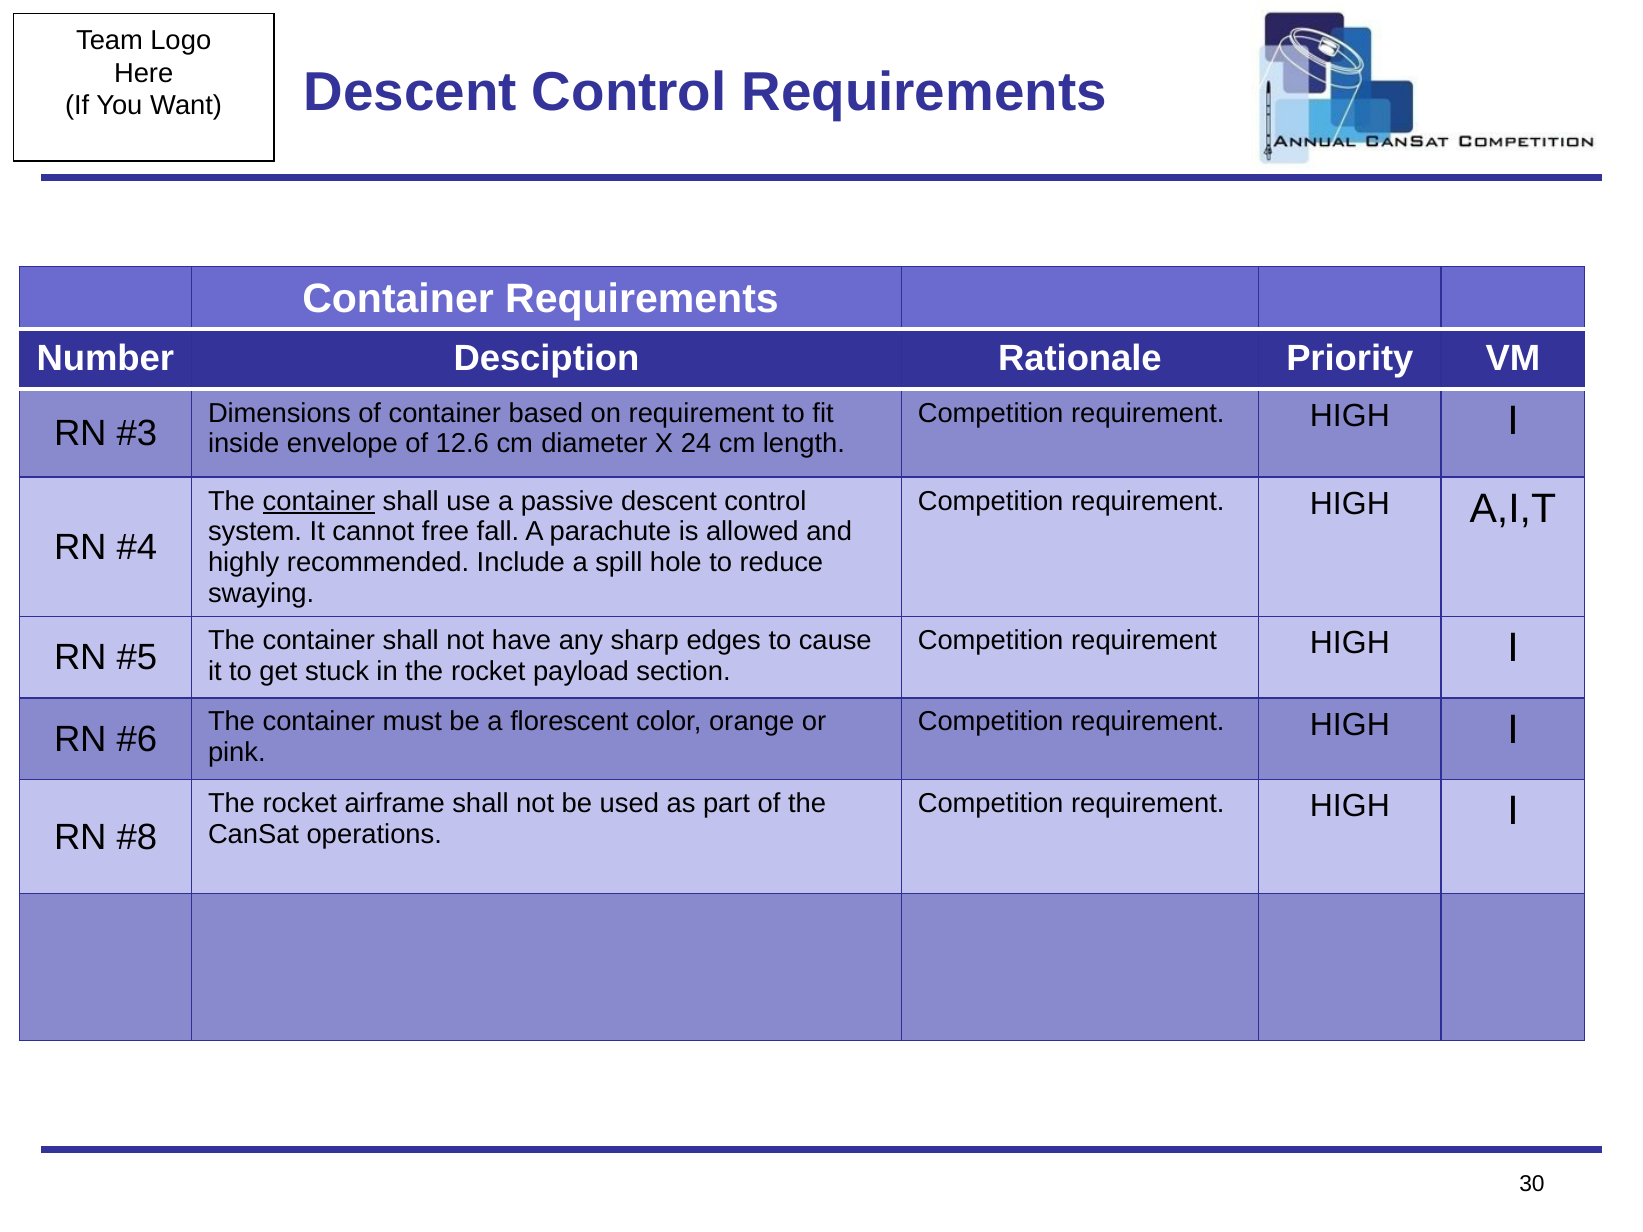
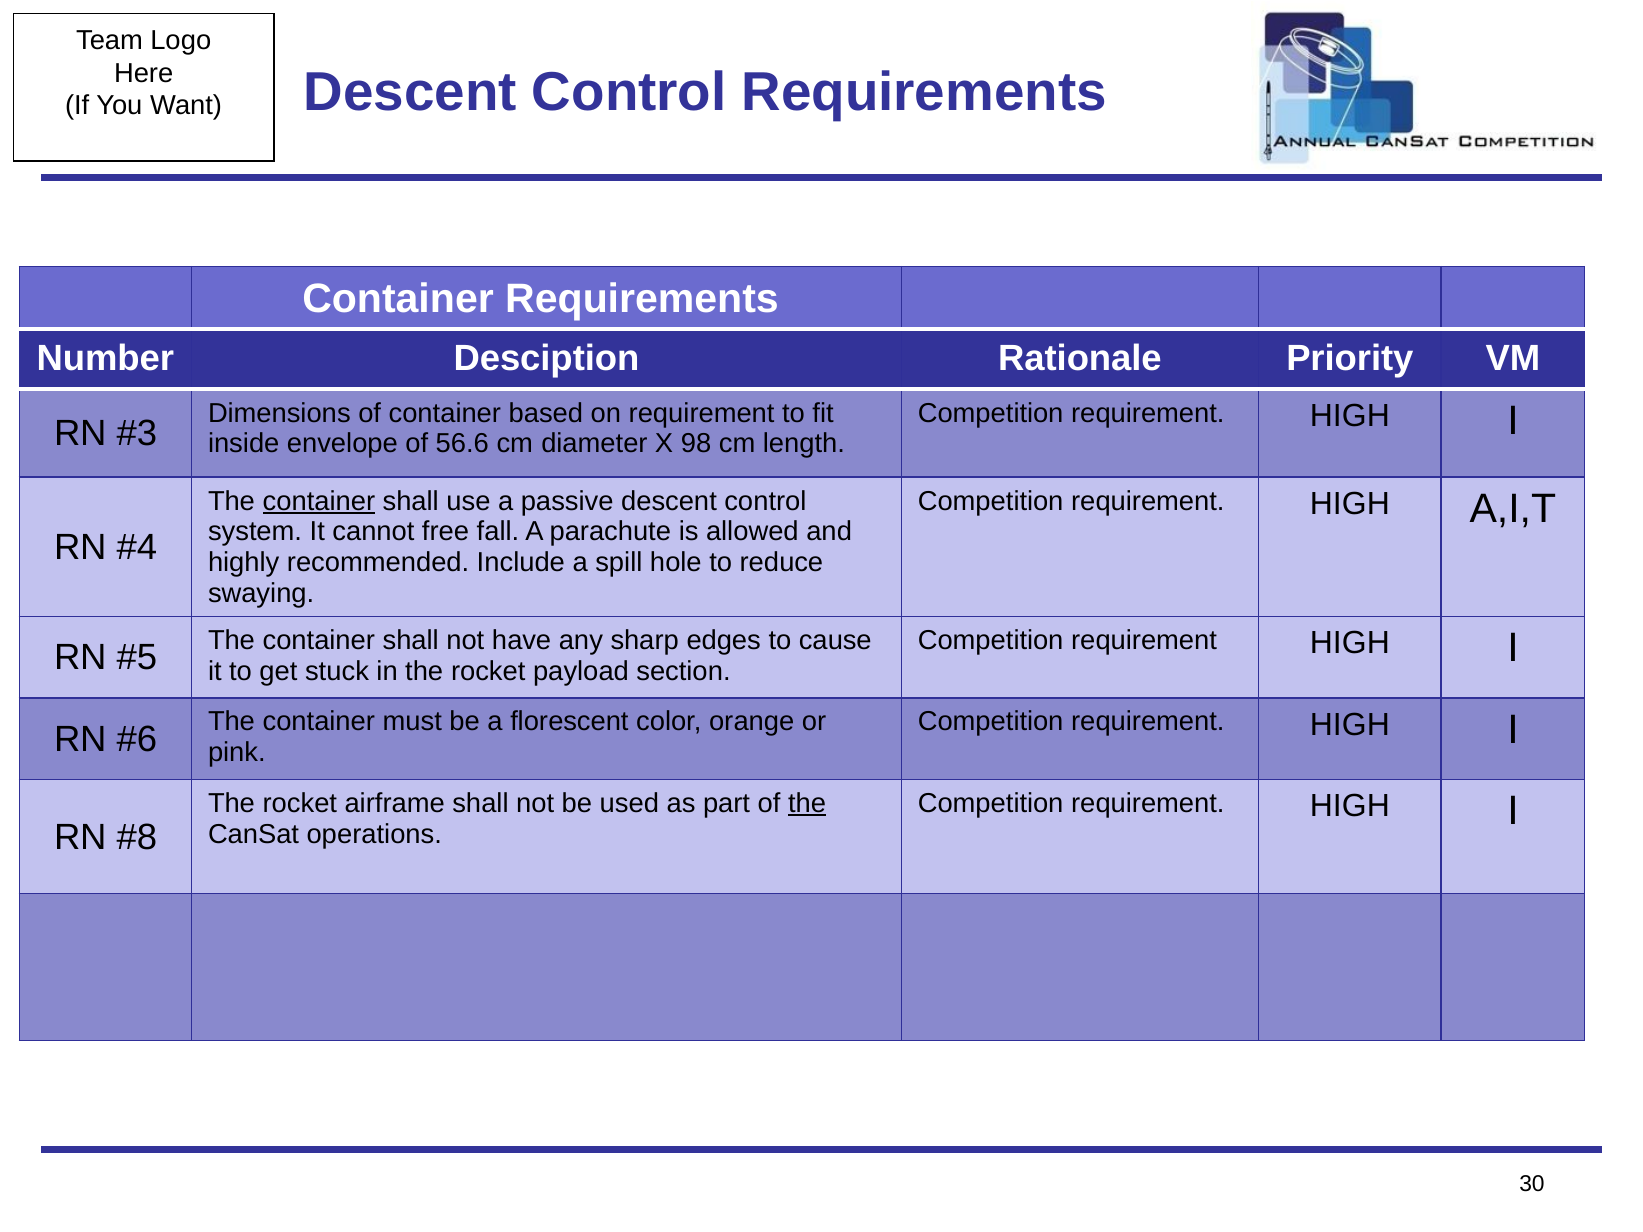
12.6: 12.6 -> 56.6 (462, 444)
24: 24 -> 98 (696, 444)
the underline: none -> present (807, 804)
